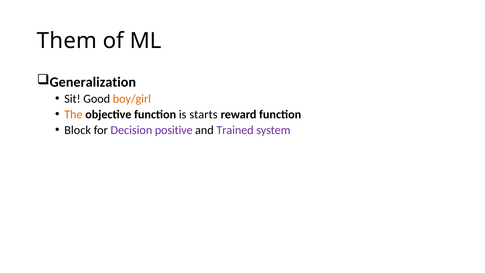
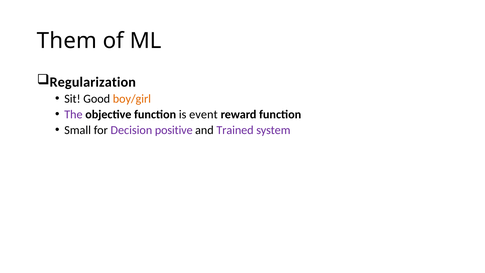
Generalization: Generalization -> Regularization (93, 82)
The colour: orange -> purple (73, 114)
starts: starts -> event (203, 114)
Block: Block -> Small (78, 130)
